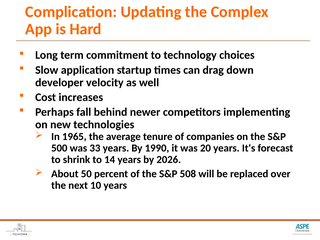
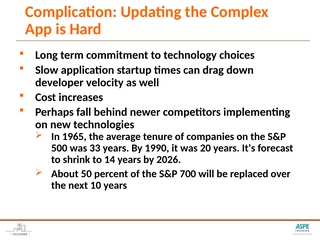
508: 508 -> 700 (188, 174)
